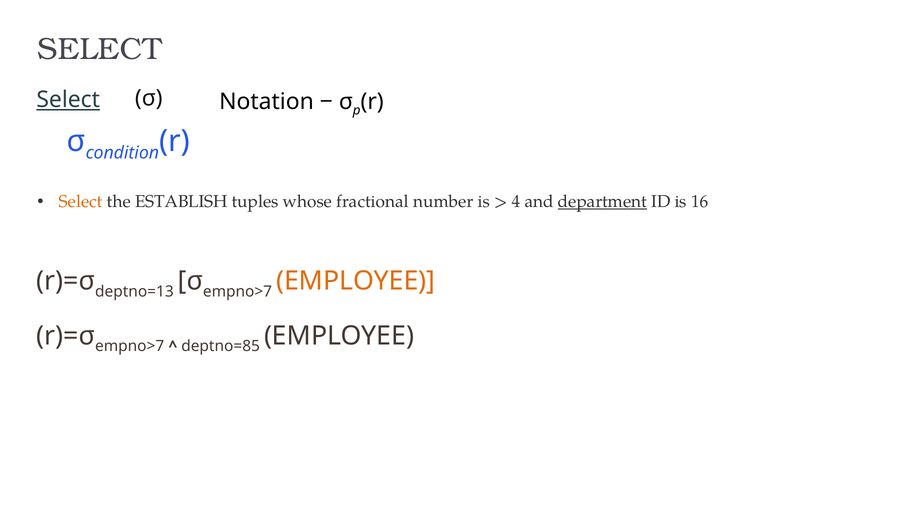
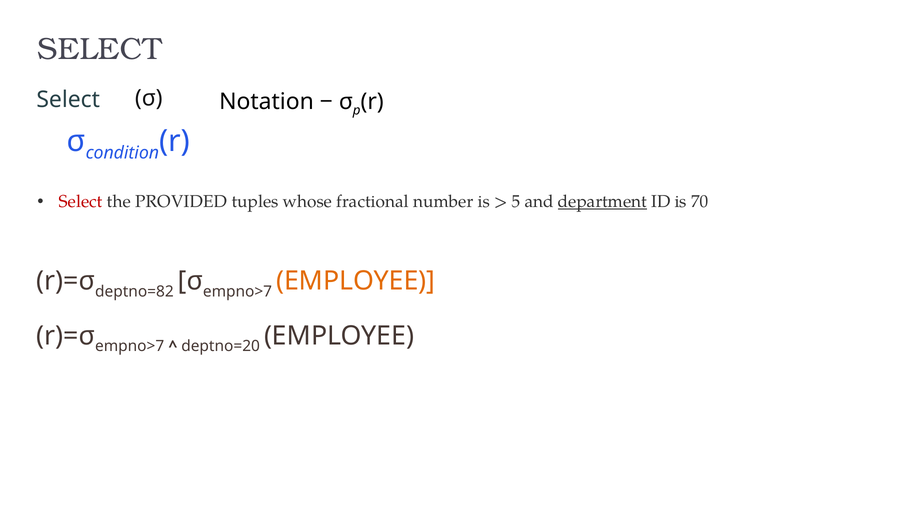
Select underline: present -> none (68, 100)
Select colour: orange -> red (81, 202)
ESTABLISH: ESTABLISH -> PROVIDED (181, 202)
4: 4 -> 5 (516, 202)
16: 16 -> 70 (700, 202)
deptno=13: deptno=13 -> deptno=82 (134, 291)
deptno=85: deptno=85 -> deptno=20 (221, 346)
